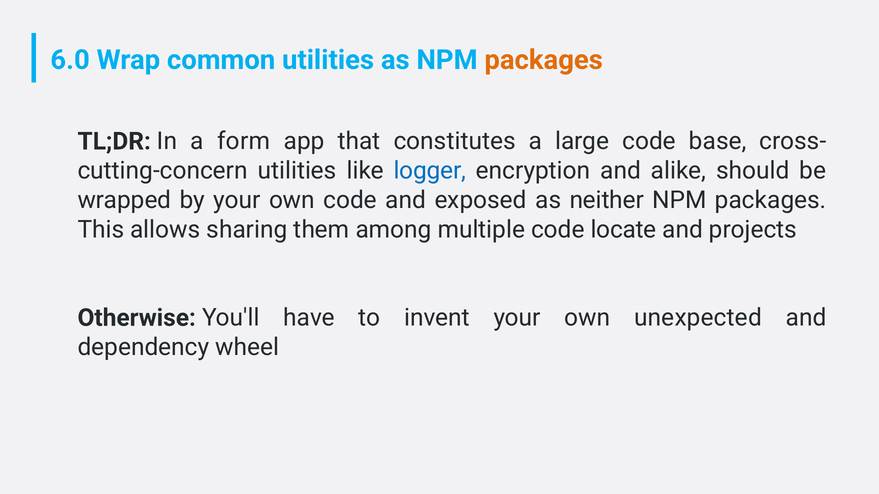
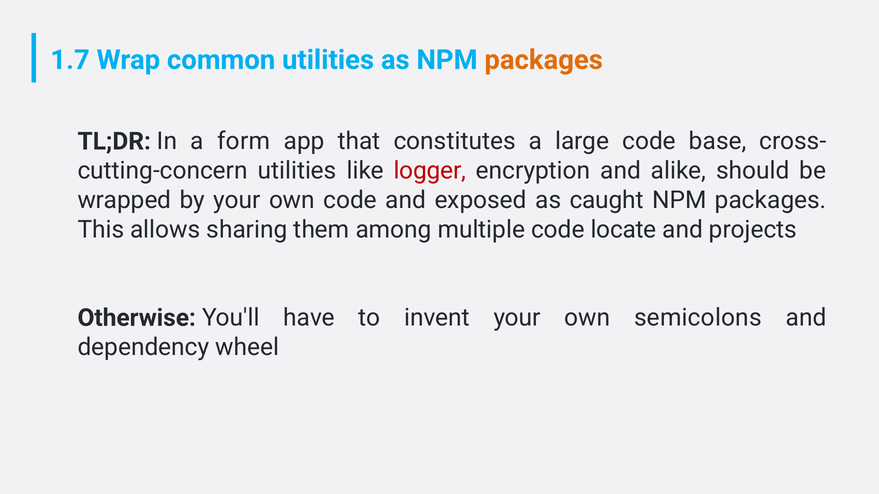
6.0: 6.0 -> 1.7 (70, 60)
logger colour: blue -> red (430, 171)
neither: neither -> caught (607, 200)
unexpected: unexpected -> semicolons (698, 318)
